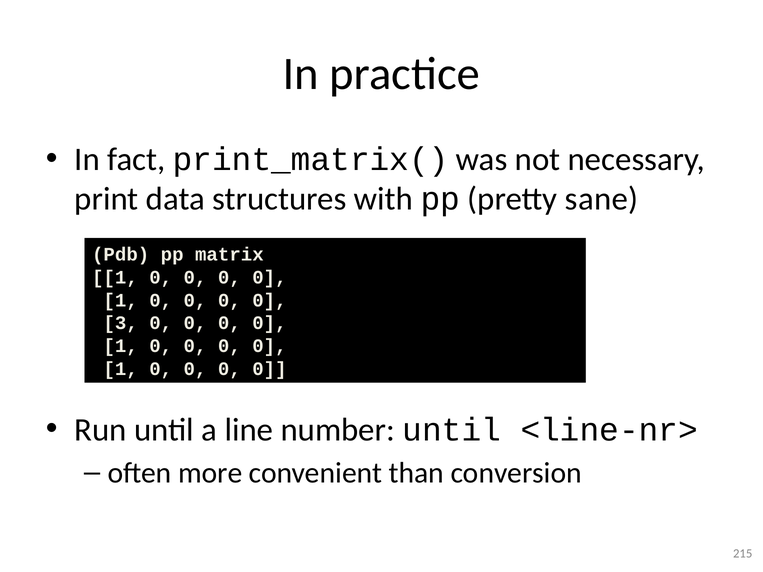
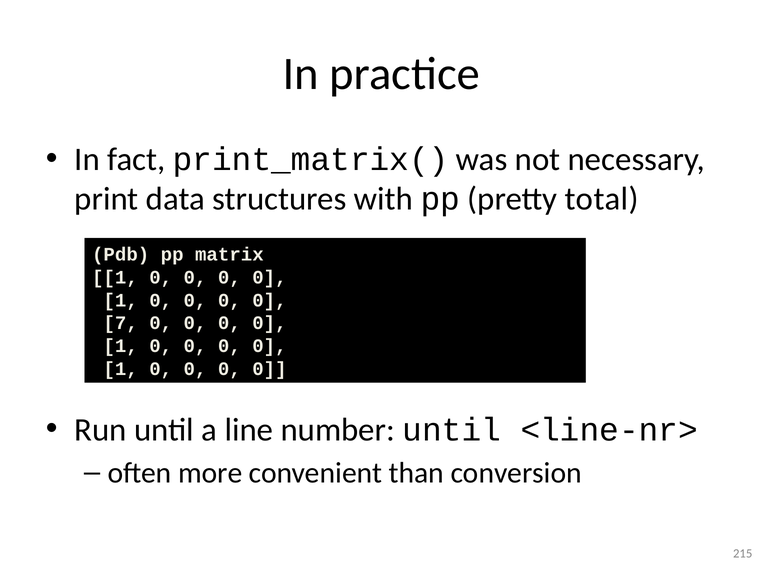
sane: sane -> total (602, 199)
3: 3 -> 7 (121, 323)
